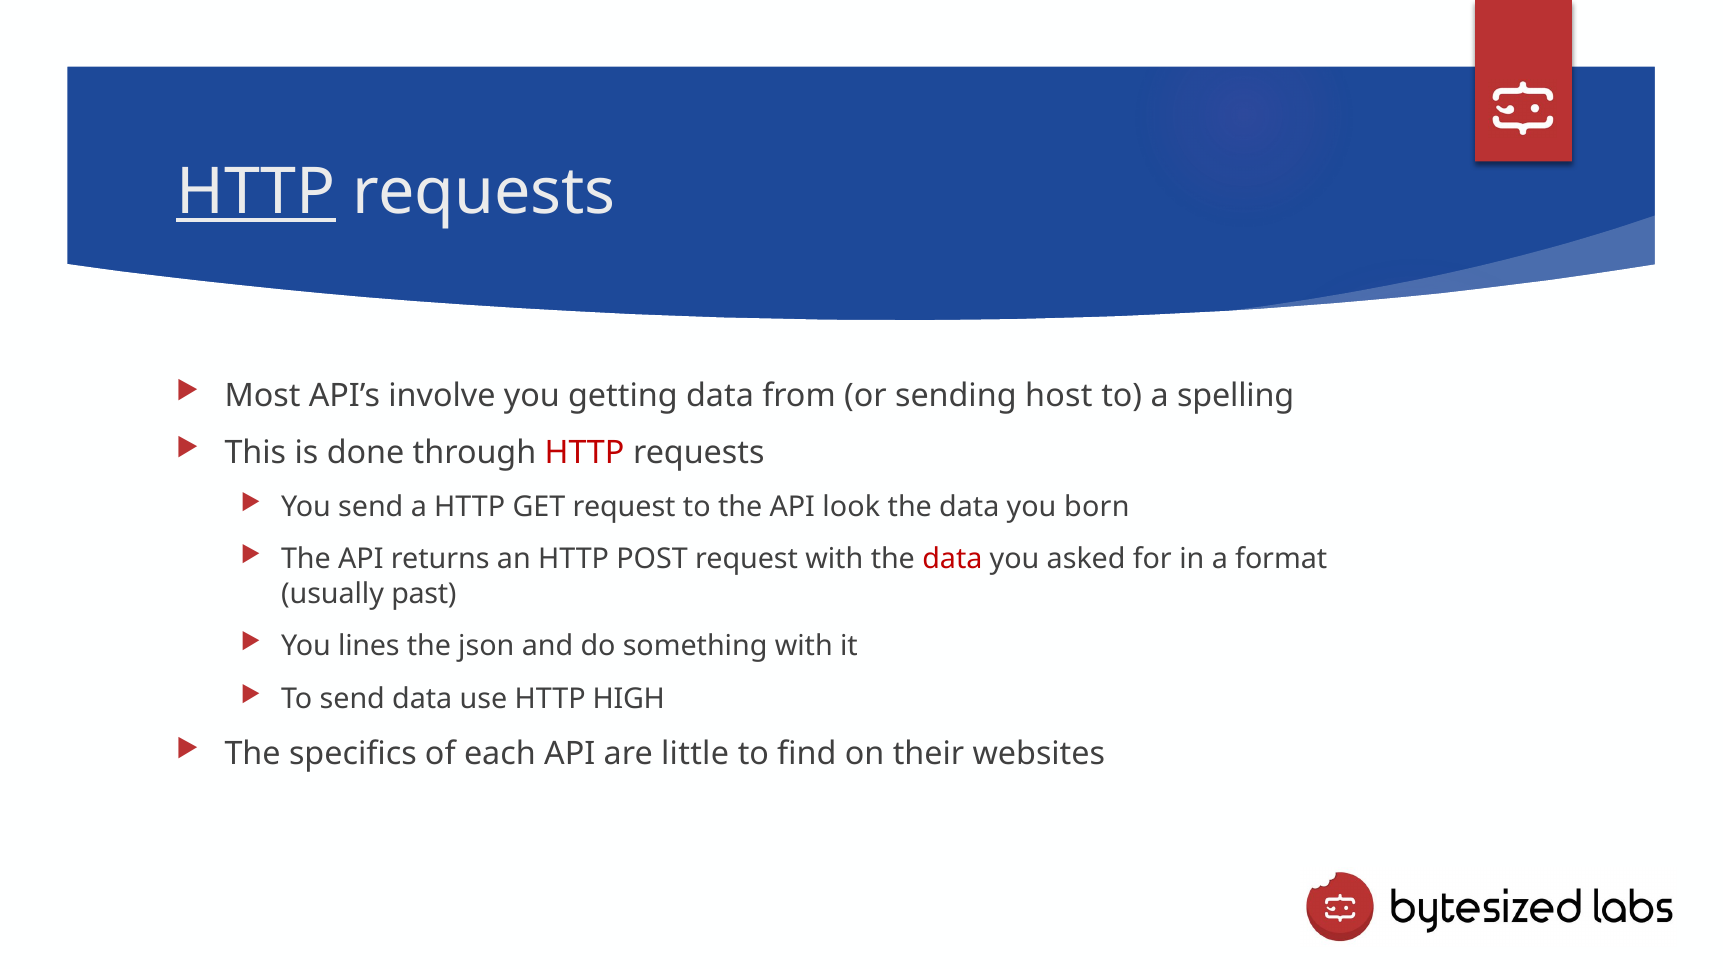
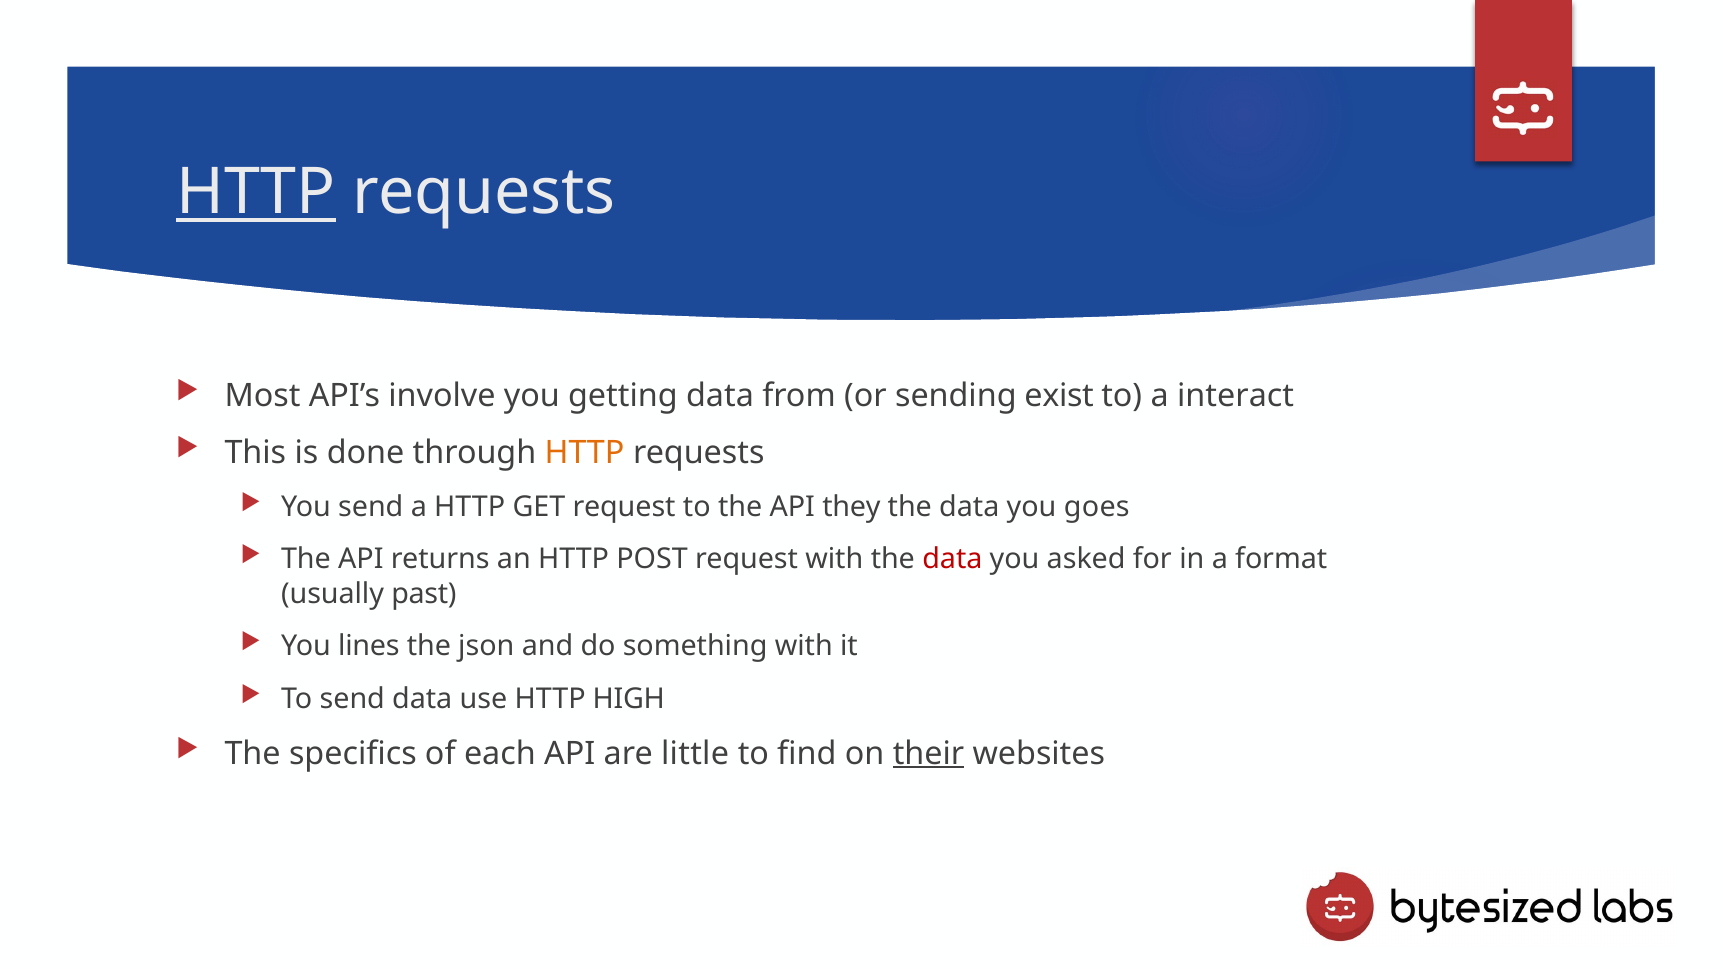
host: host -> exist (1059, 396)
spelling: spelling -> interact (1236, 396)
HTTP colour: red -> orange (585, 453)
look: look -> they (851, 507)
born: born -> goes (1097, 507)
their underline: none -> present (929, 754)
